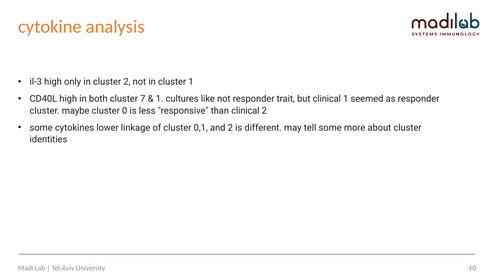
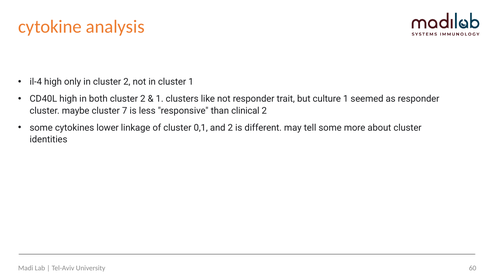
il-3: il-3 -> il-4 (36, 82)
both cluster 7: 7 -> 2 (143, 99)
cultures: cultures -> clusters (182, 99)
but clinical: clinical -> culture (327, 99)
0: 0 -> 7 (125, 111)
